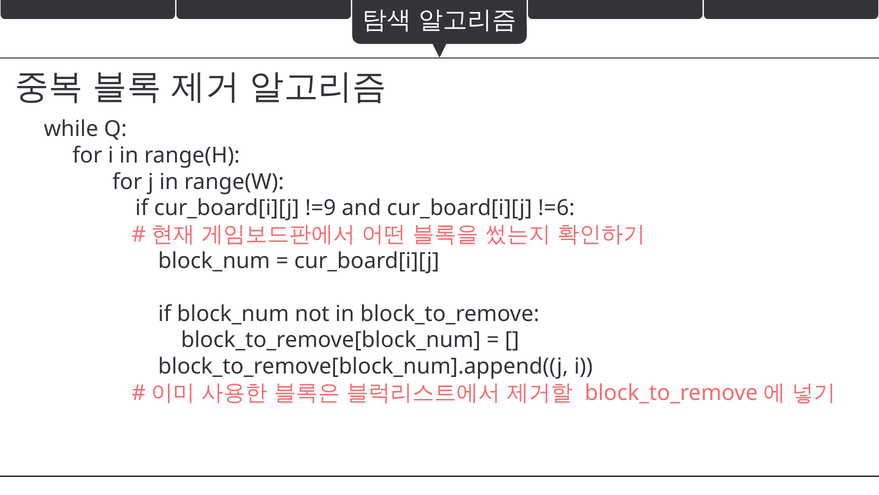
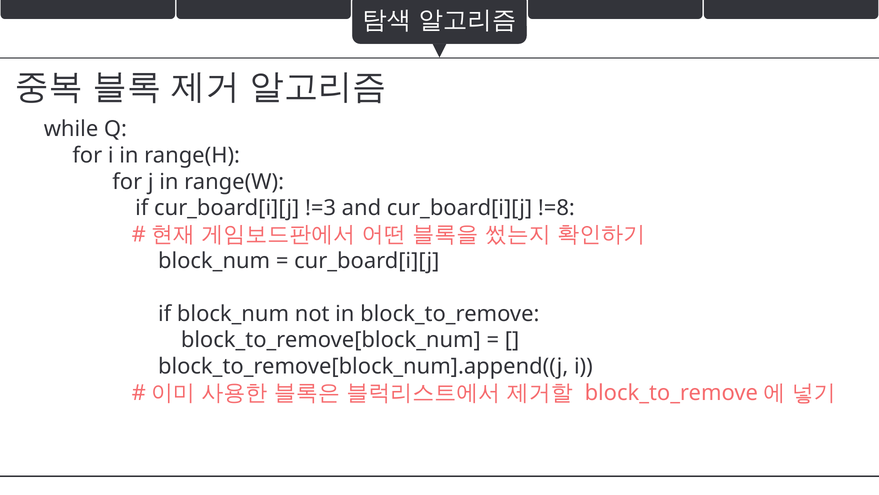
!=9: !=9 -> !=3 (321, 208)
!=6: !=6 -> !=8 (556, 208)
